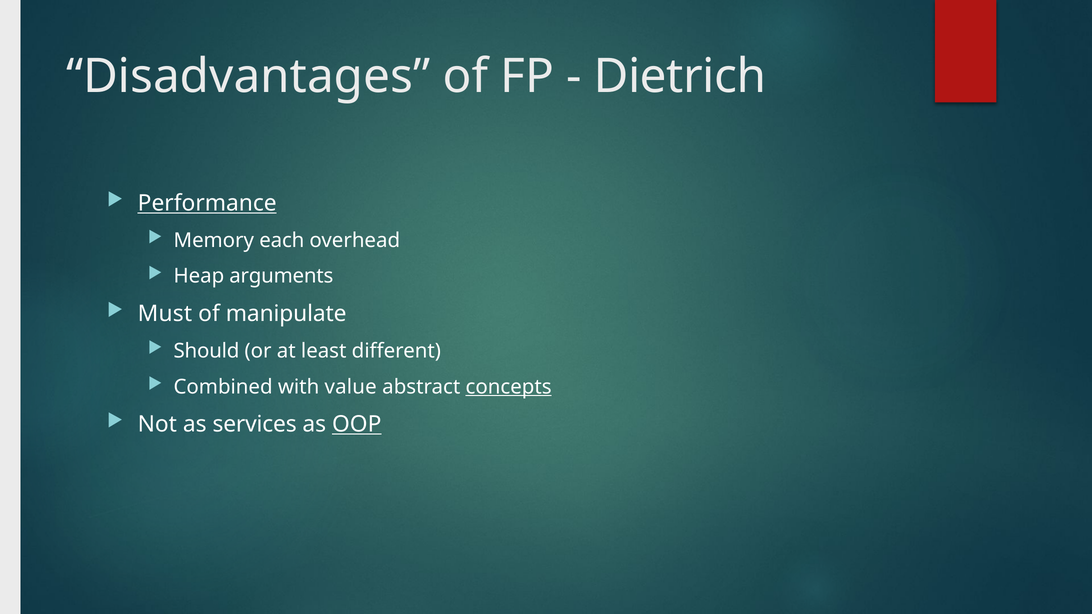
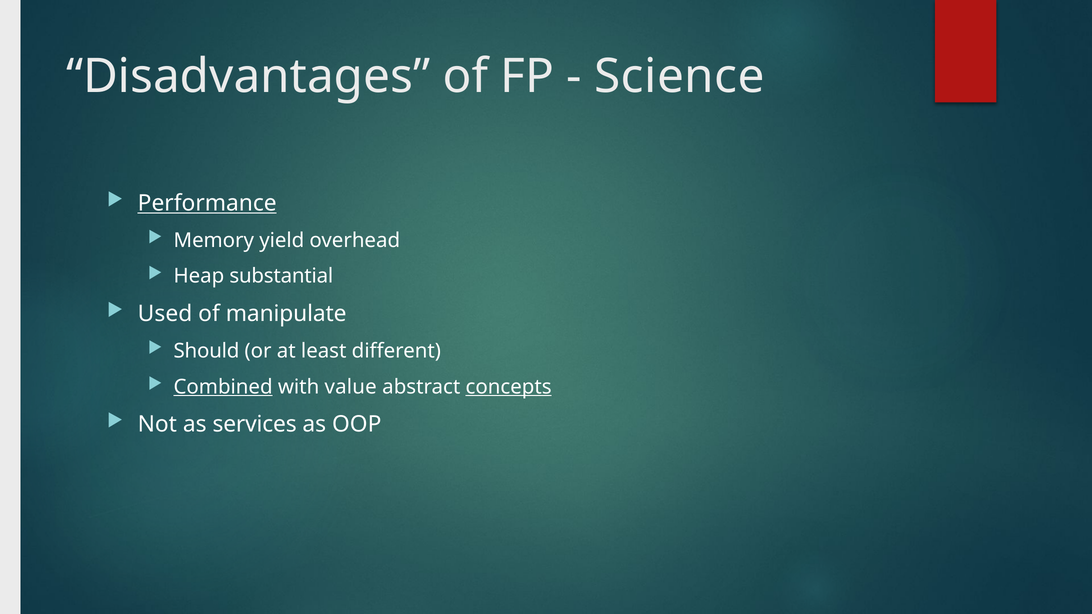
Dietrich: Dietrich -> Science (679, 77)
each: each -> yield (282, 240)
arguments: arguments -> substantial (281, 276)
Must: Must -> Used (165, 314)
Combined underline: none -> present (223, 387)
OOP underline: present -> none (357, 424)
